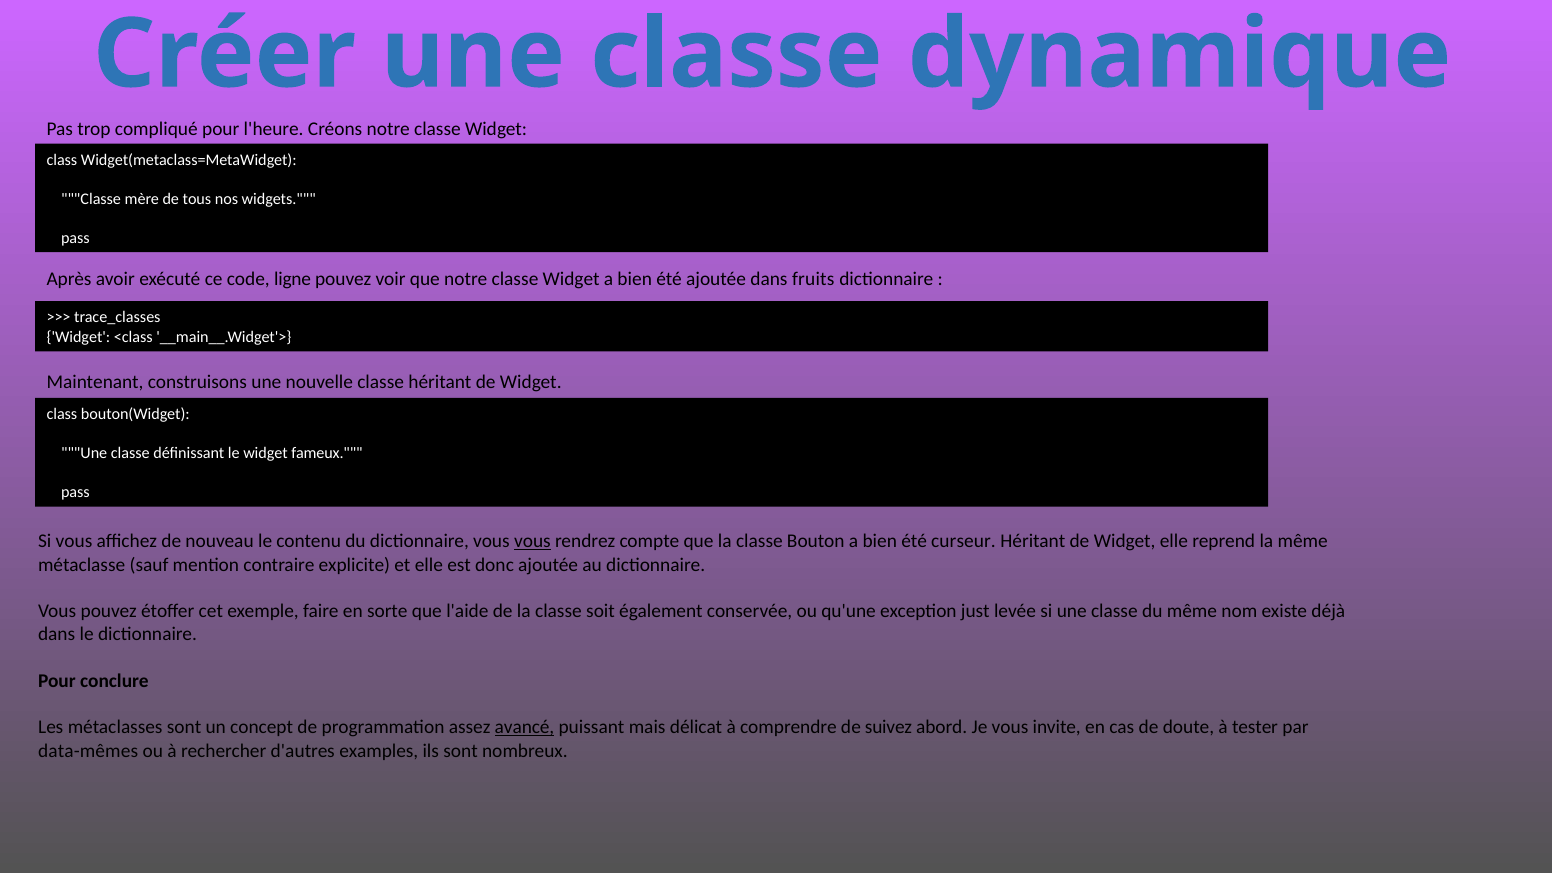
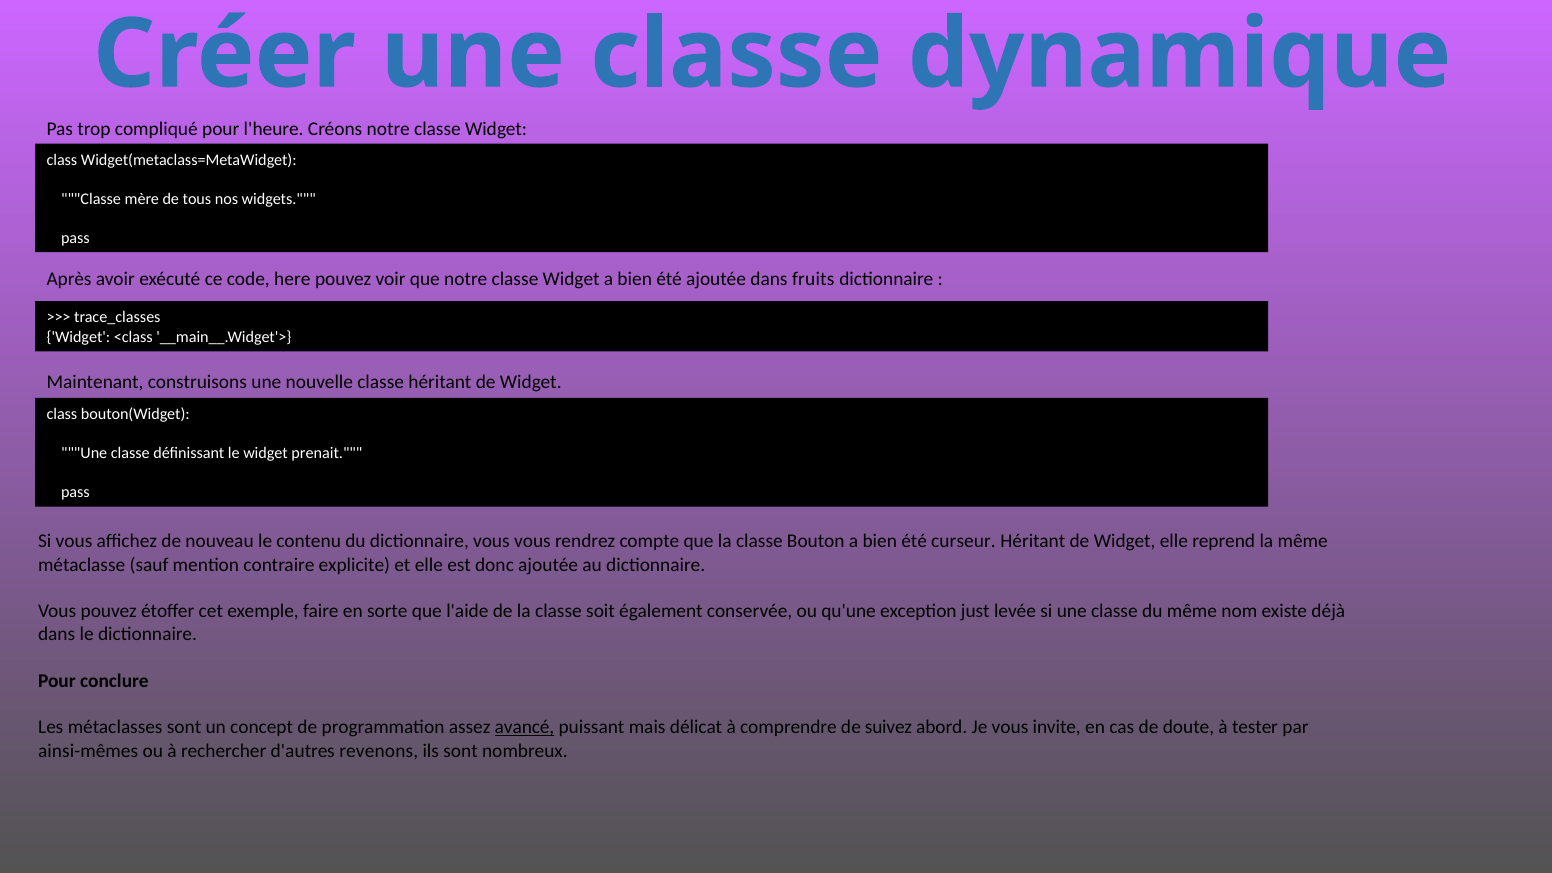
ligne: ligne -> here (292, 279)
fameux: fameux -> prenait (327, 453)
vous underline: present -> none (532, 541)
data-mêmes: data-mêmes -> ainsi-mêmes (88, 751)
examples: examples -> revenons (379, 751)
